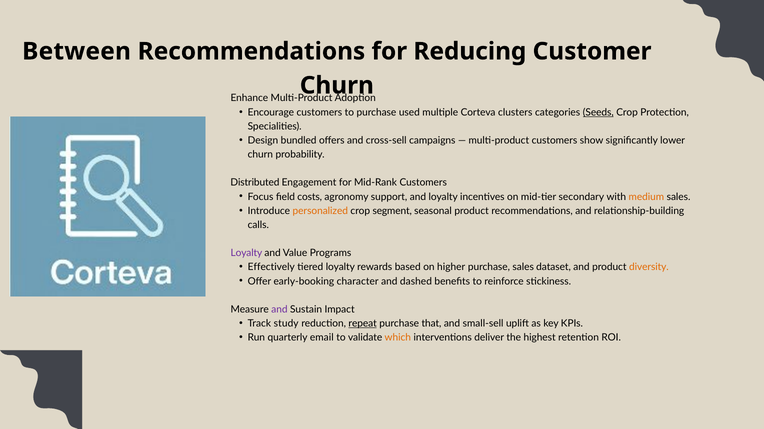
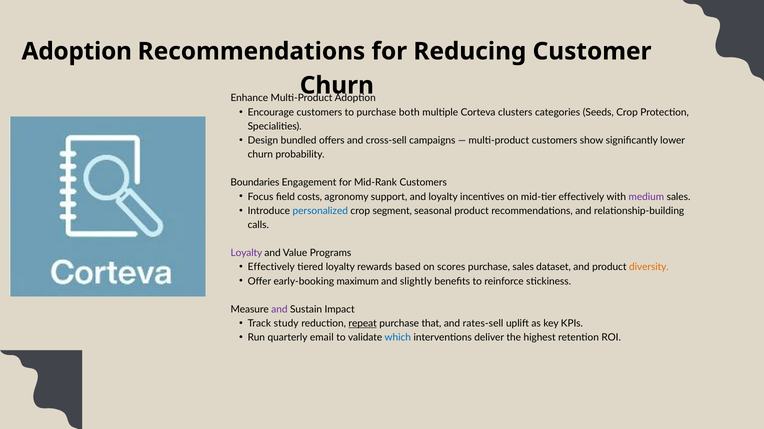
Between: Between -> Adoption (77, 51)
used: used -> both (409, 112)
Seeds underline: present -> none (598, 112)
Distributed: Distributed -> Boundaries (255, 183)
mid-tier secondary: secondary -> effectively (581, 197)
medium colour: orange -> purple (646, 197)
personalized colour: orange -> blue (320, 211)
higher: higher -> scores (451, 268)
character: character -> maximum (358, 282)
dashed: dashed -> slightly (416, 282)
small-sell: small-sell -> rates-sell (483, 324)
which colour: orange -> blue (398, 338)
